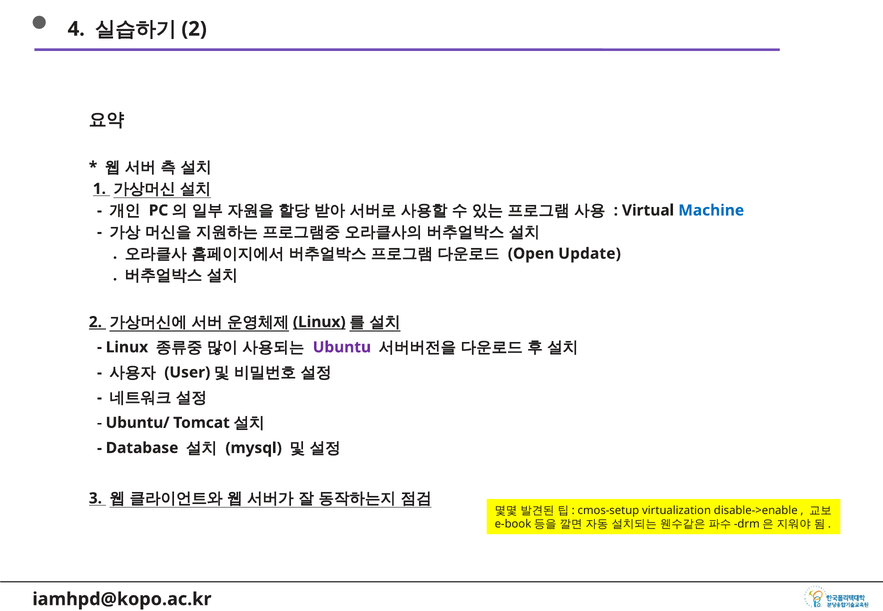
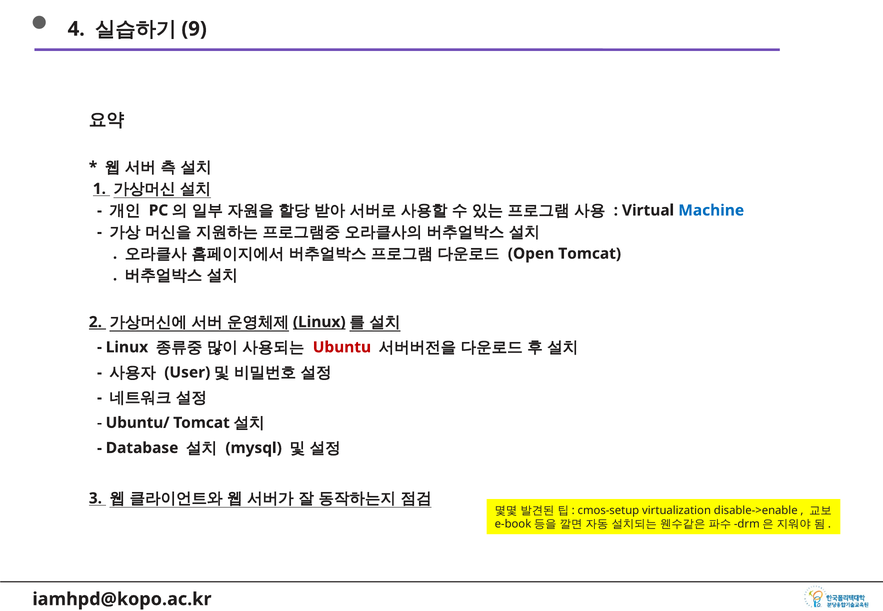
2: 2 -> 9 (194, 29)
Open Update: Update -> Tomcat (590, 254)
Ubuntu colour: purple -> red (342, 347)
